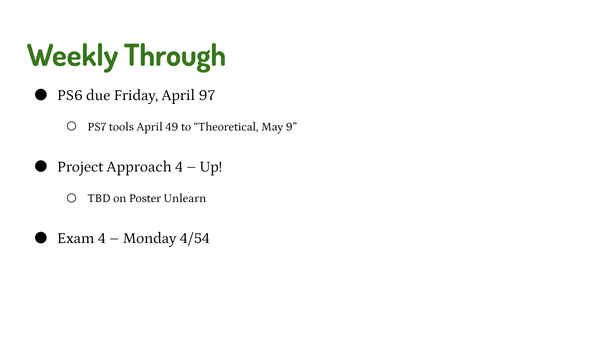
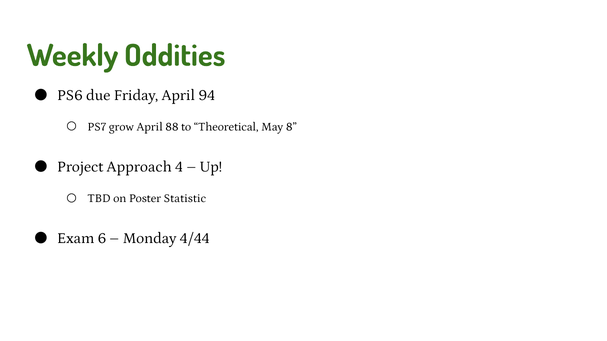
Through: Through -> Oddities (175, 56)
97: 97 -> 94 (207, 95)
tools: tools -> grow (121, 127)
49: 49 -> 88 (172, 127)
9: 9 -> 8 (291, 127)
Unlearn: Unlearn -> Statistic (185, 199)
Exam 4: 4 -> 6 (102, 239)
4/54: 4/54 -> 4/44 (195, 239)
